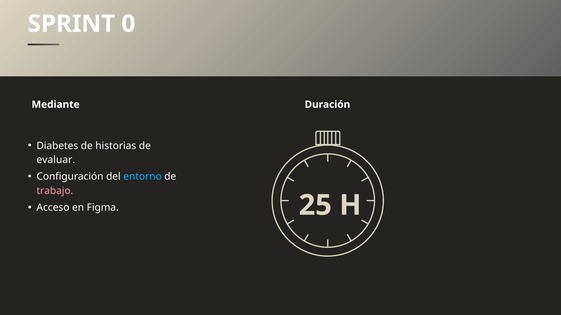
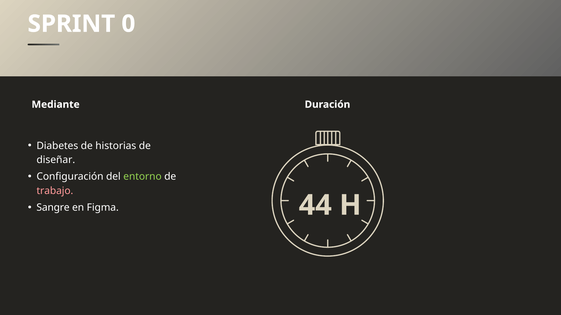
evaluar: evaluar -> diseñar (56, 160)
entorno colour: light blue -> light green (142, 177)
Acceso: Acceso -> Sangre (53, 208)
25: 25 -> 44 (315, 206)
